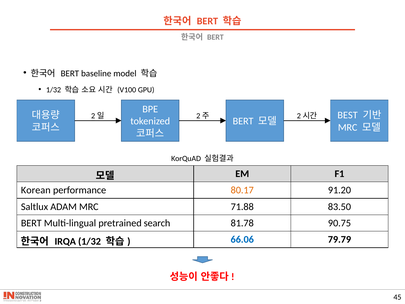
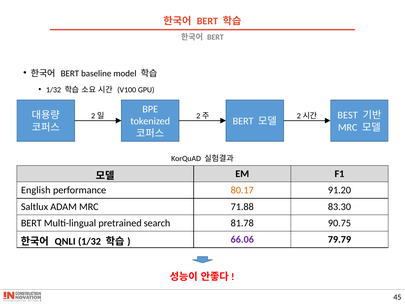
Korean: Korean -> English (36, 190)
83.50: 83.50 -> 83.30 (339, 206)
IRQA: IRQA -> QNLI (65, 241)
66.06 colour: blue -> purple (242, 239)
